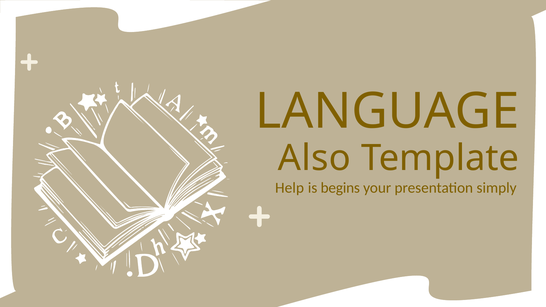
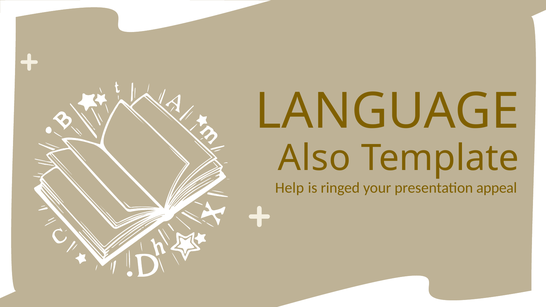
begins: begins -> ringed (340, 188)
simply: simply -> appeal (497, 188)
